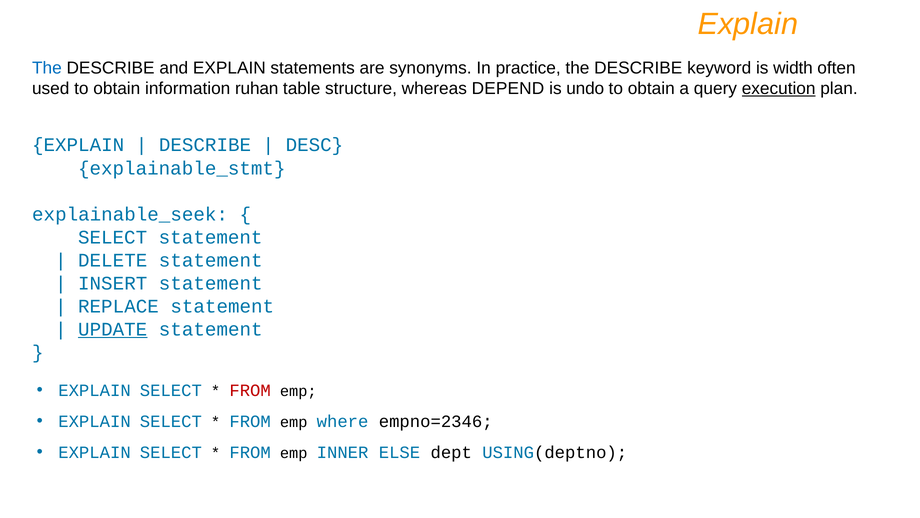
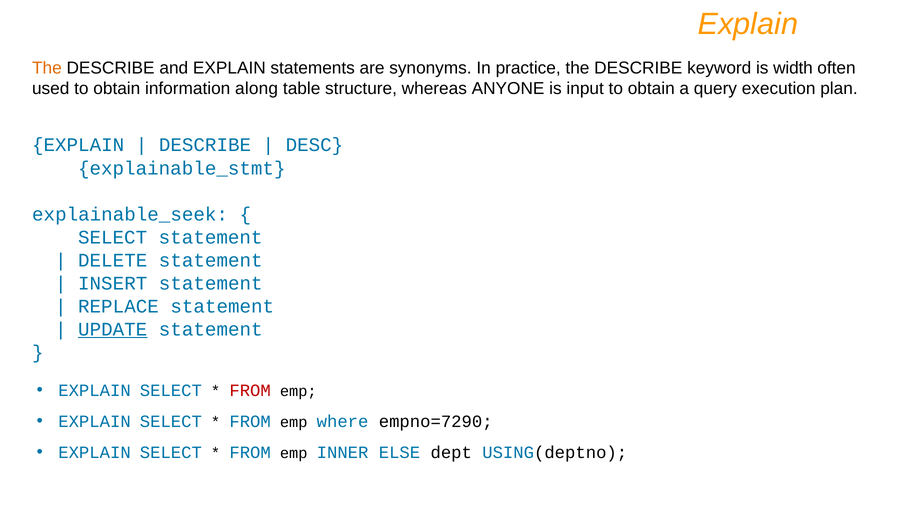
The colour: blue -> orange (47, 68)
ruhan: ruhan -> along (257, 89)
DEPEND: DEPEND -> ANYONE (508, 89)
undo: undo -> input (585, 89)
execution underline: present -> none (779, 89)
empno=2346: empno=2346 -> empno=7290 (436, 421)
